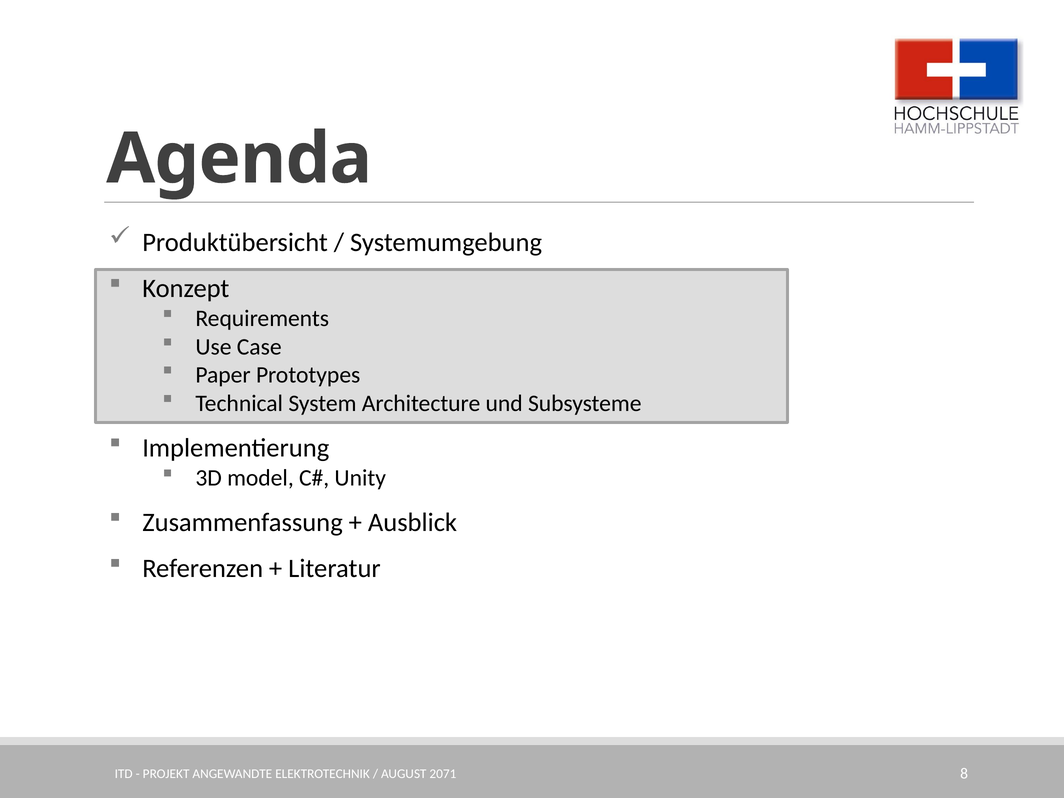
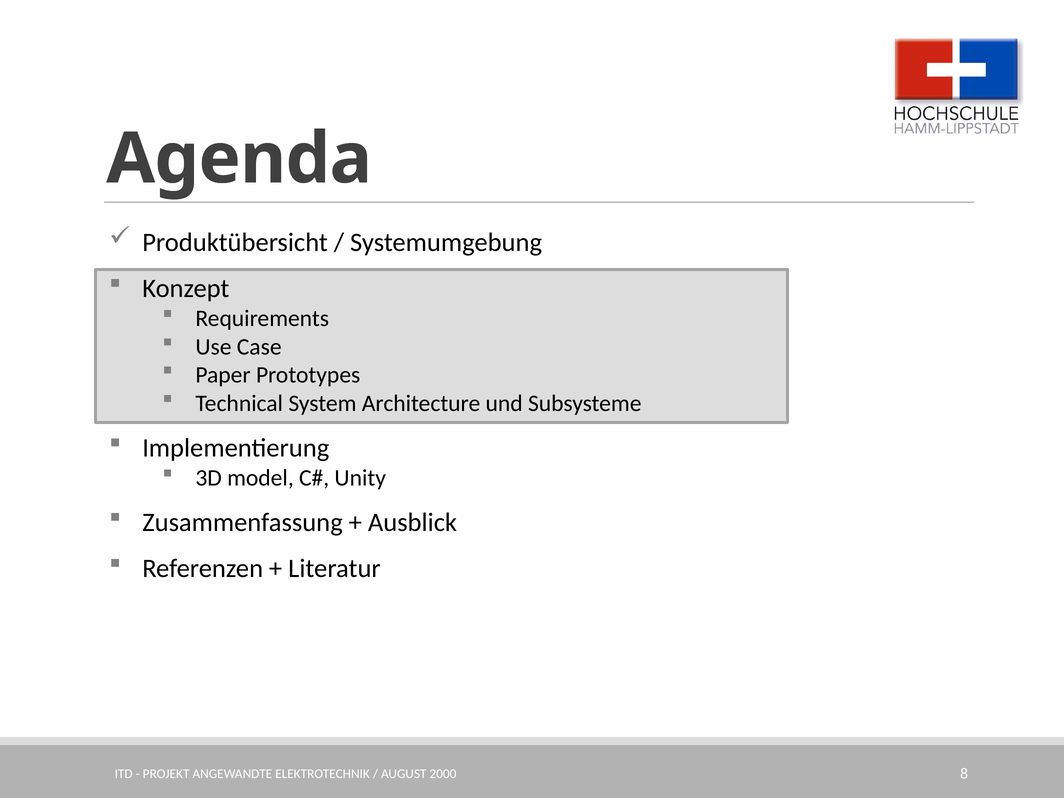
2071: 2071 -> 2000 (443, 774)
